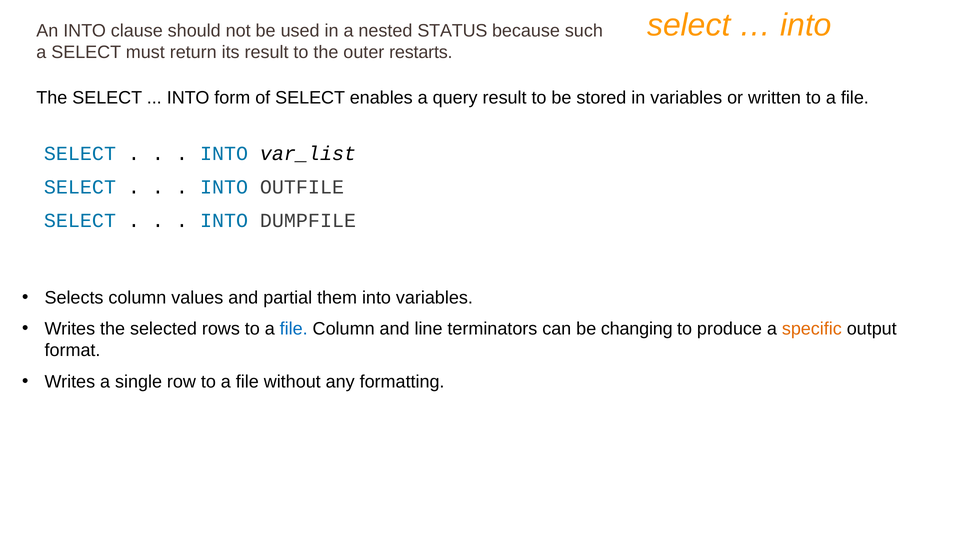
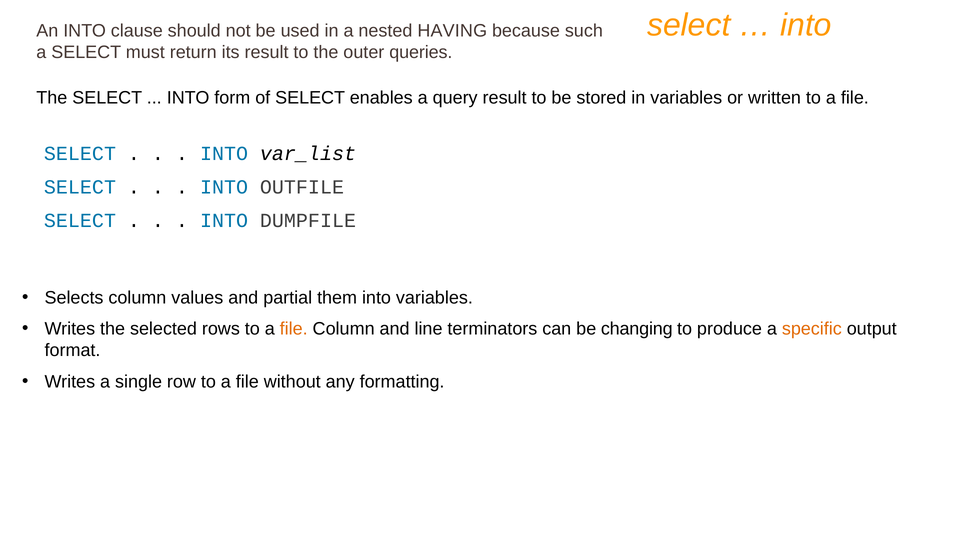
STATUS: STATUS -> HAVING (452, 31)
restarts: restarts -> queries (421, 52)
file colour: blue -> orange (294, 329)
